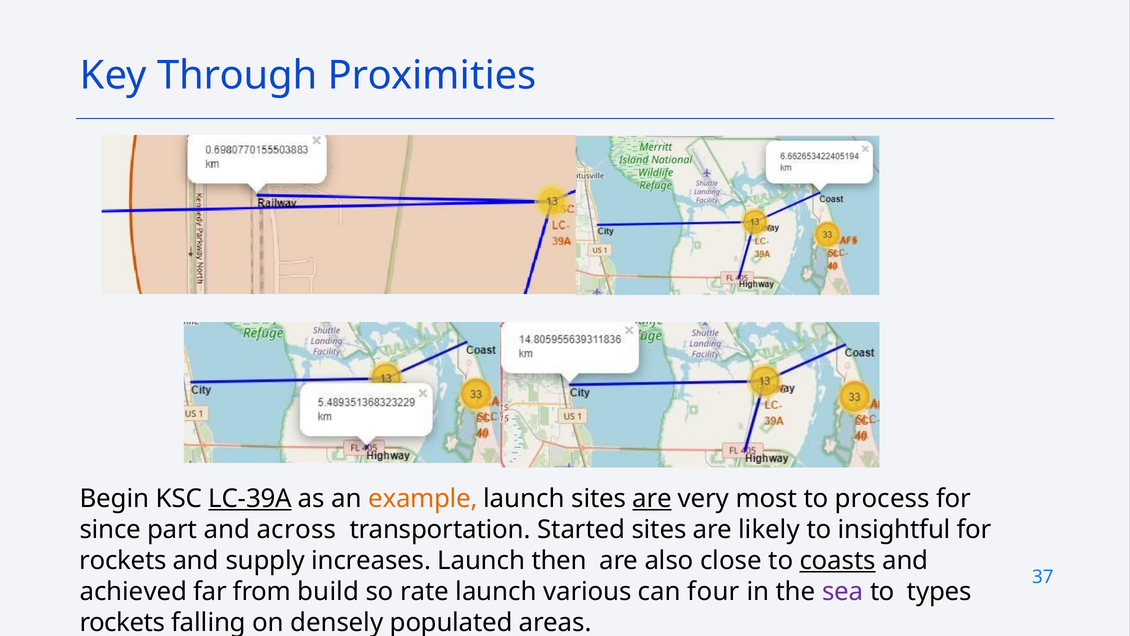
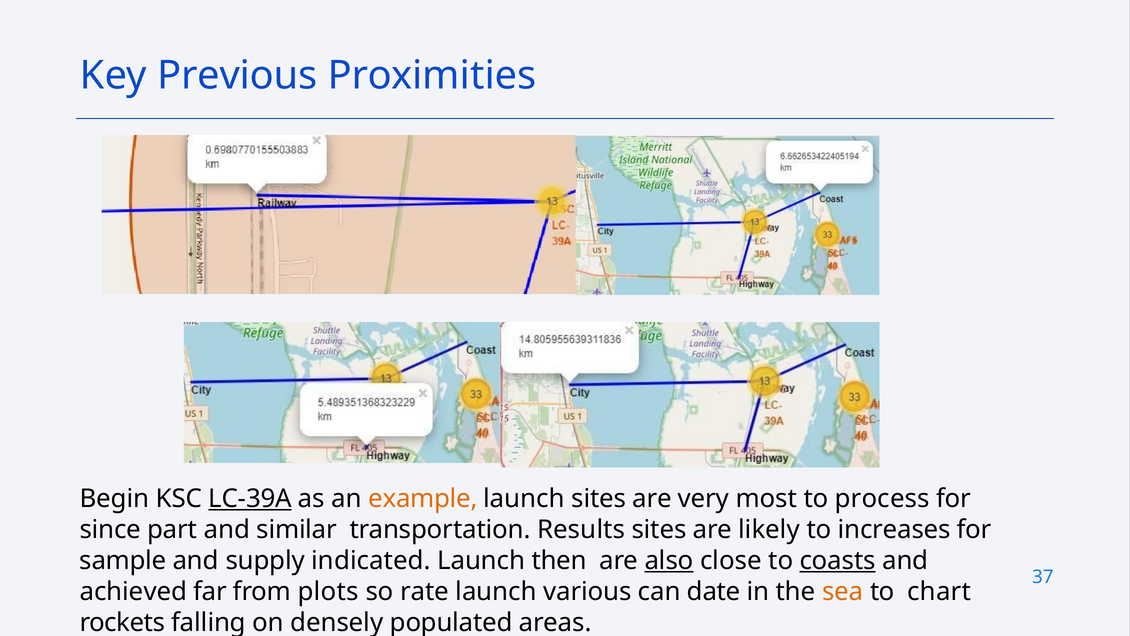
Through: Through -> Previous (237, 75)
are underline: present -> none (652, 498)
across: across -> similar (297, 529)
Started: Started -> Results (581, 529)
insightful: insightful -> increases (894, 529)
rockets: rockets -> sample (123, 560)
increases: increases -> indicated (371, 560)
also underline: none -> present (669, 560)
build: build -> plots (328, 591)
four: four -> date (714, 591)
sea colour: purple -> orange (843, 591)
types: types -> chart (939, 591)
